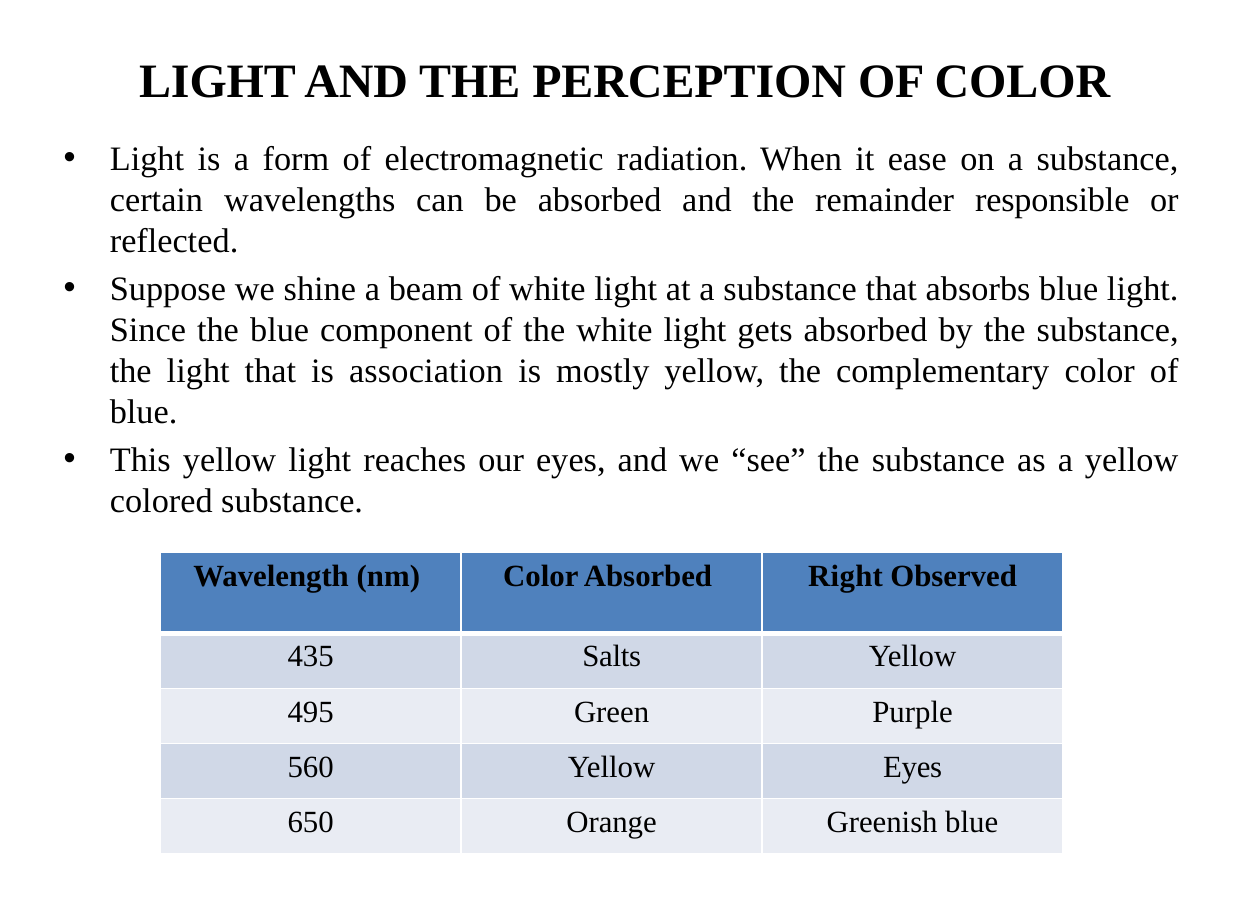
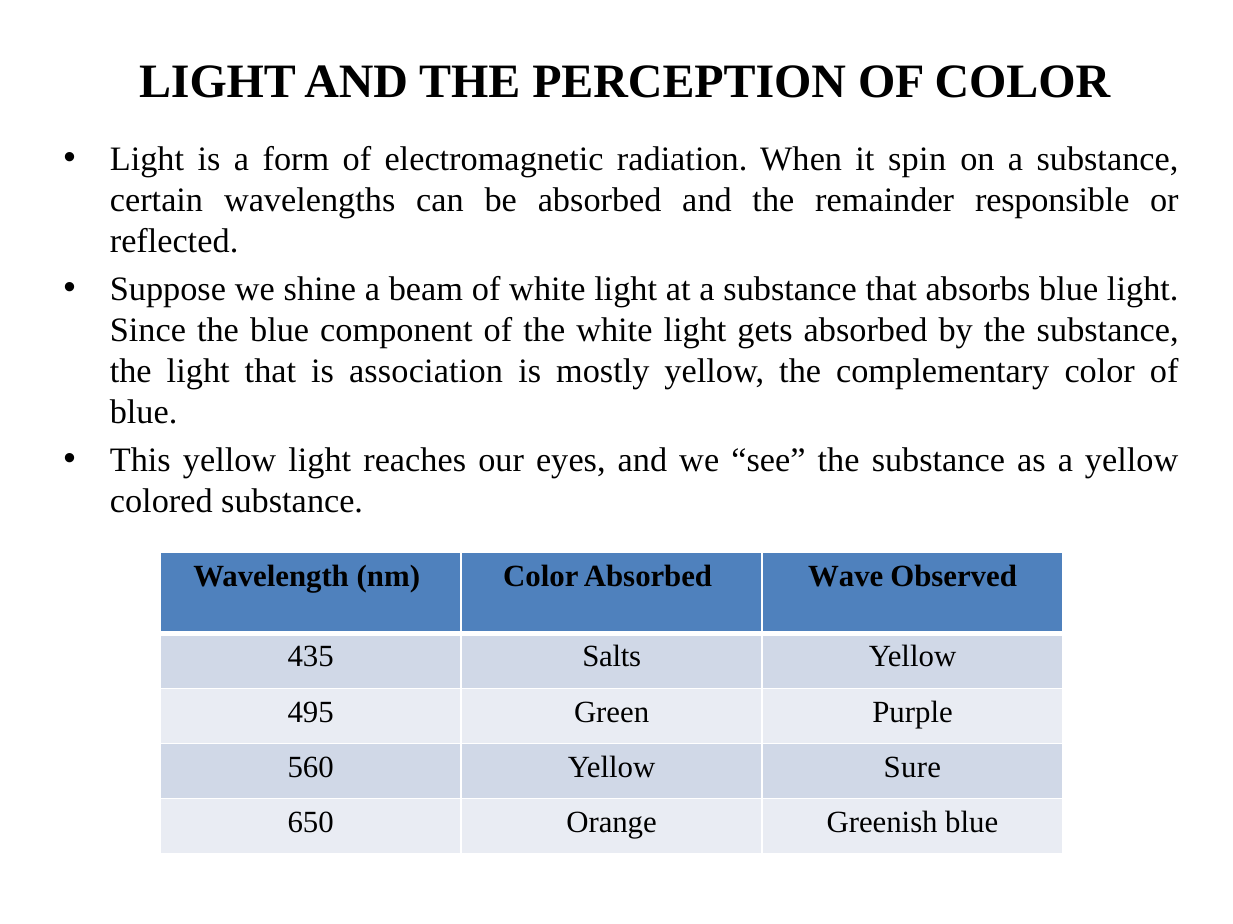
ease: ease -> spin (917, 159)
Right: Right -> Wave (846, 577)
Yellow Eyes: Eyes -> Sure (912, 768)
